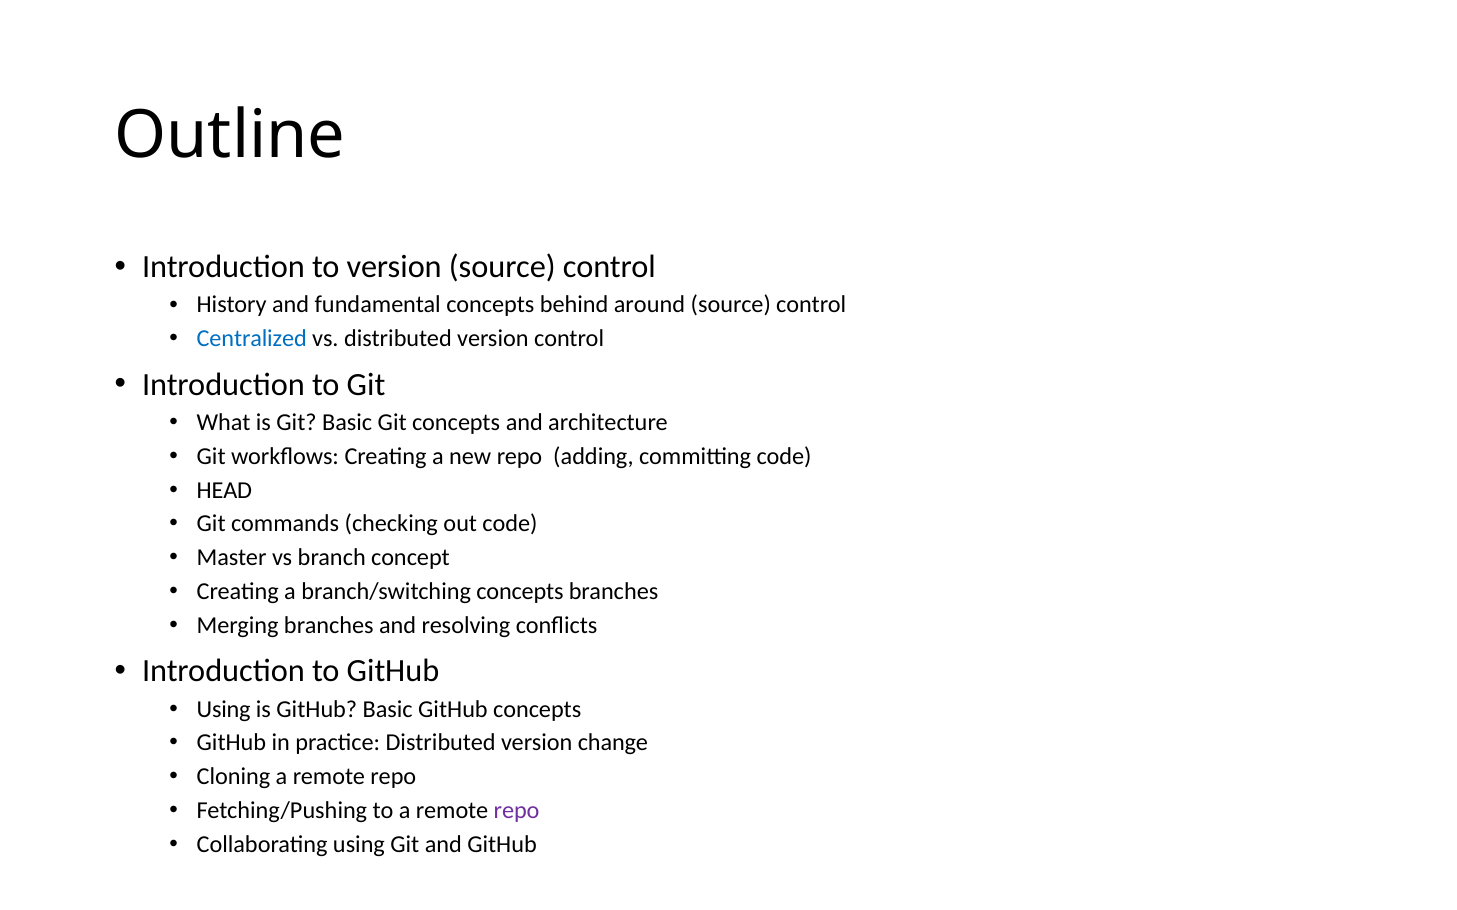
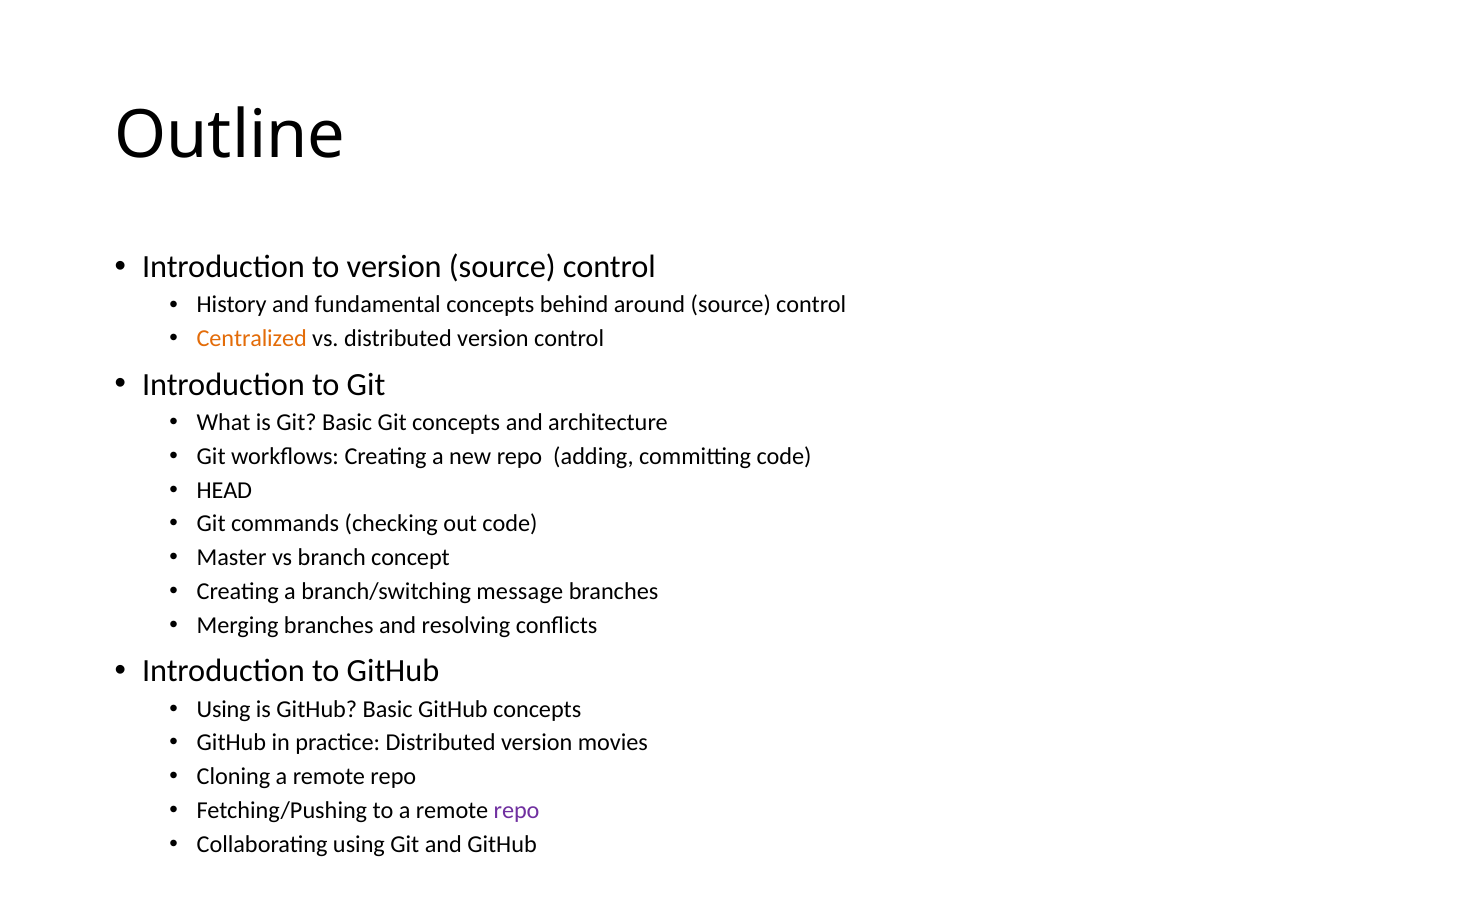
Centralized colour: blue -> orange (252, 339)
branch/switching concepts: concepts -> message (520, 592)
change: change -> movies (613, 743)
